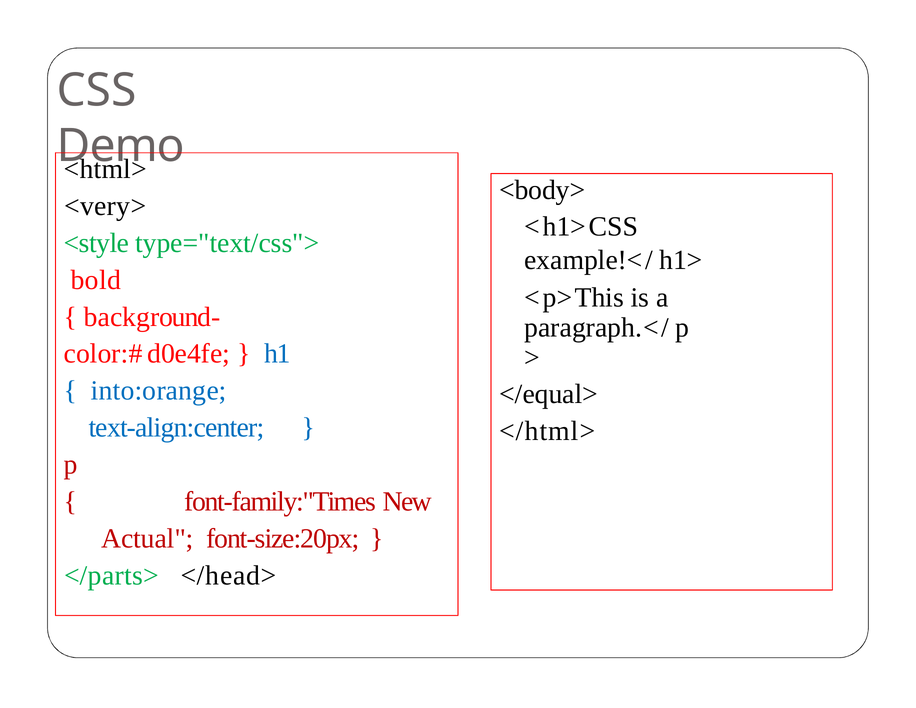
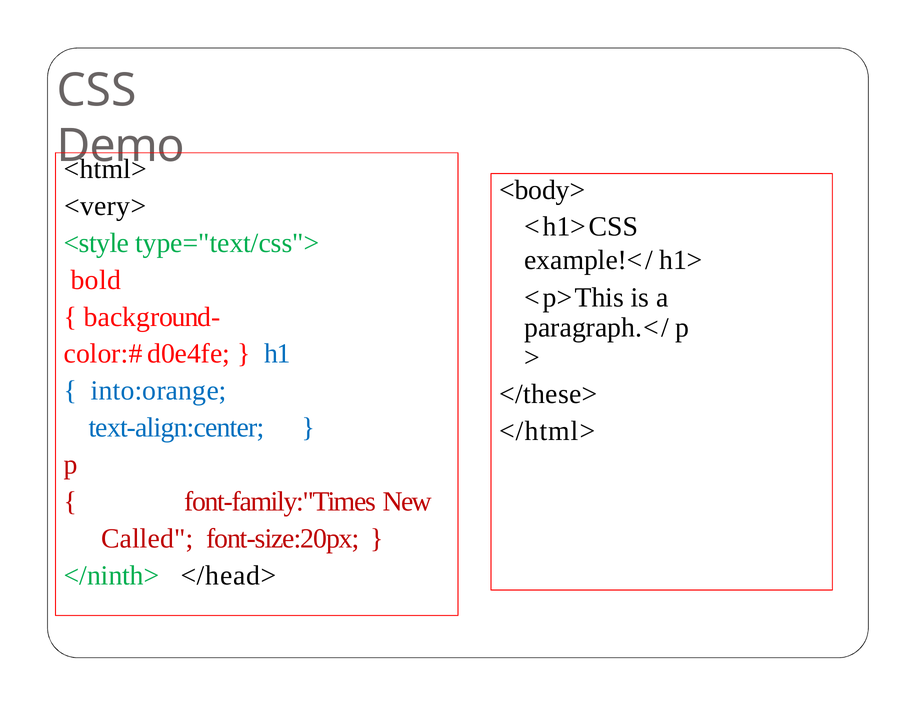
</equal>: </equal> -> </these> (548, 394)
Actual: Actual -> Called (147, 538)
</parts>: </parts> -> </ninth> (112, 575)
